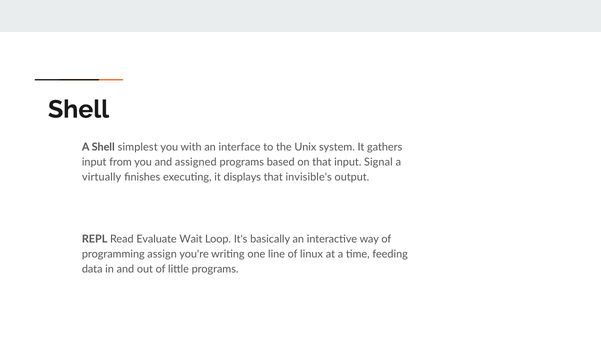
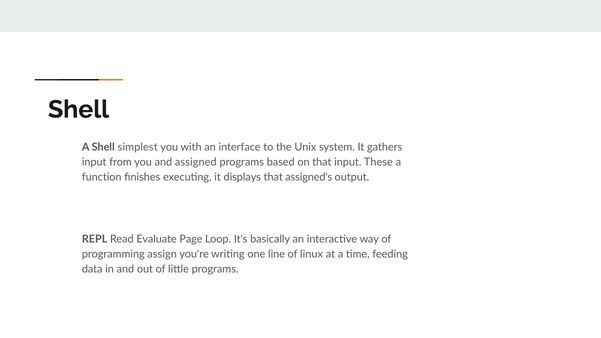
Signal: Signal -> These (378, 162)
virtually: virtually -> function (102, 177)
invisible's: invisible's -> assigned's (309, 177)
Wait: Wait -> Page (191, 239)
